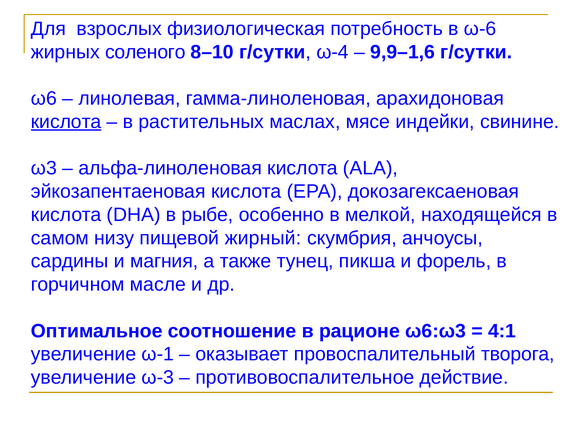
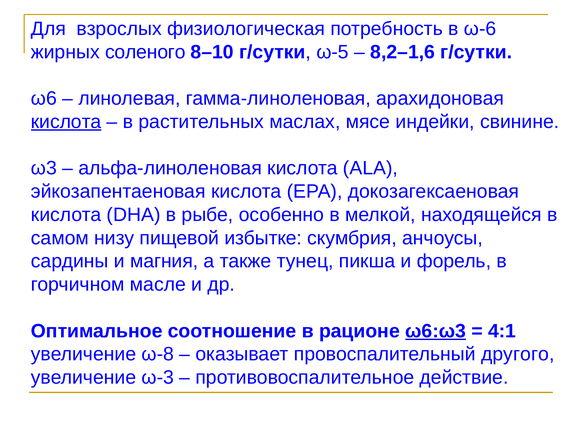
ω-4: ω-4 -> ω-5 (333, 52)
9,9–1,6: 9,9–1,6 -> 8,2–1,6 (403, 52)
жирный: жирный -> избытке (263, 238)
ω6:ω3 underline: none -> present (436, 331)
ω-1: ω-1 -> ω-8 (158, 355)
творога: творога -> другого (518, 355)
